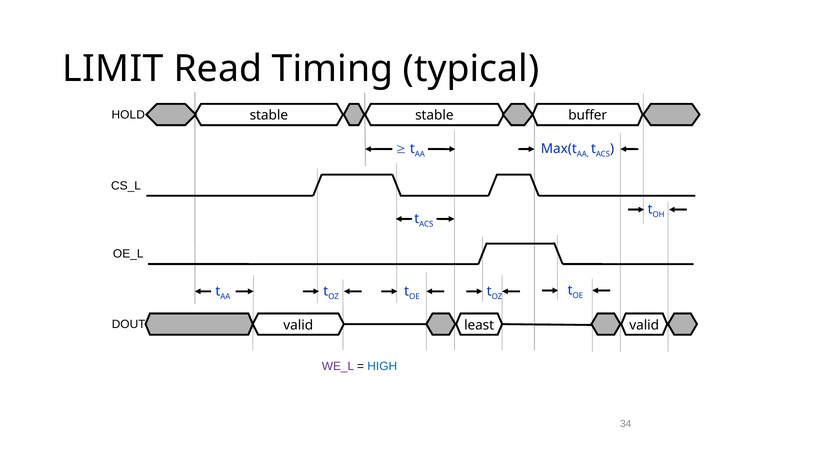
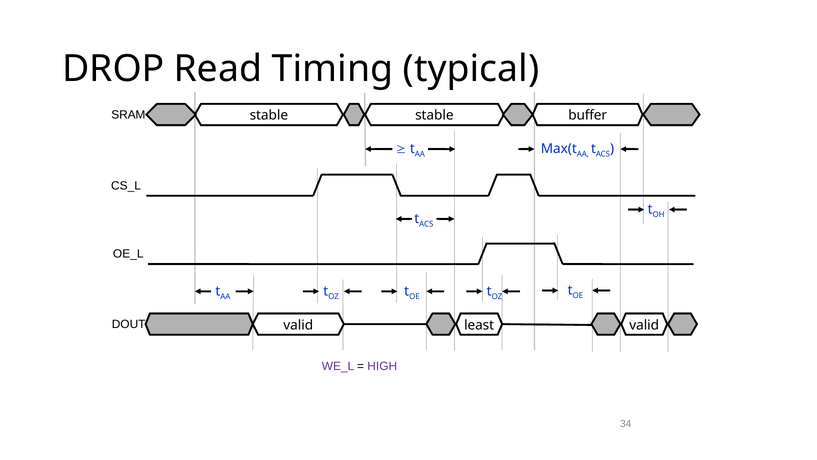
LIMIT: LIMIT -> DROP (113, 69)
HOLD: HOLD -> SRAM (128, 115)
HIGH colour: blue -> purple (382, 366)
